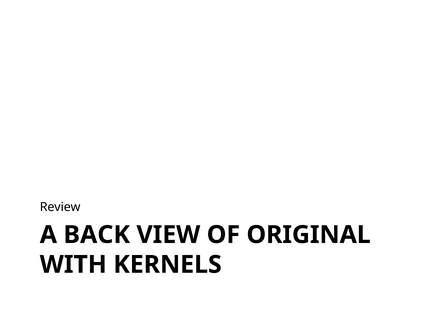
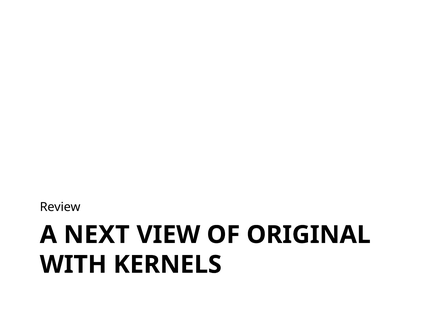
BACK: BACK -> NEXT (97, 235)
